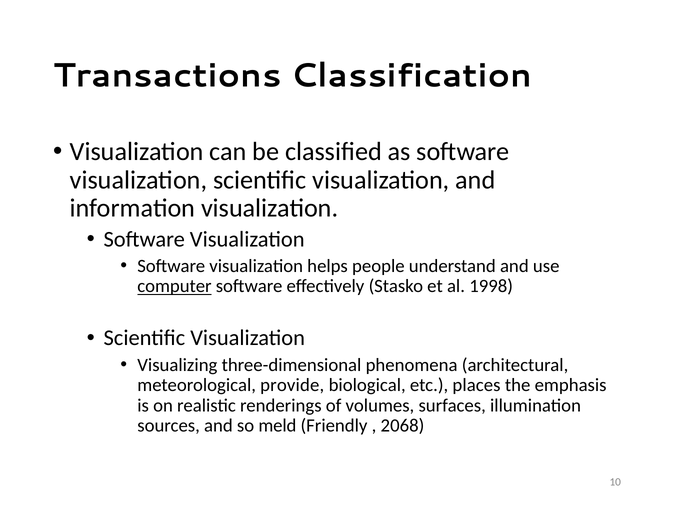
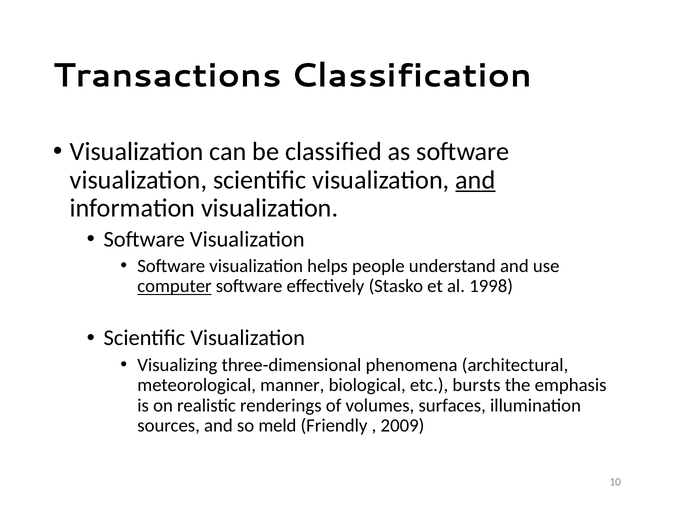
and underline: none -> present (475, 180)
provide: provide -> manner (292, 386)
places: places -> bursts (476, 386)
2068: 2068 -> 2009 (402, 426)
